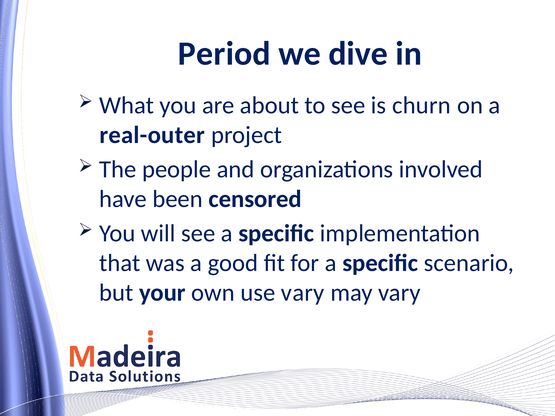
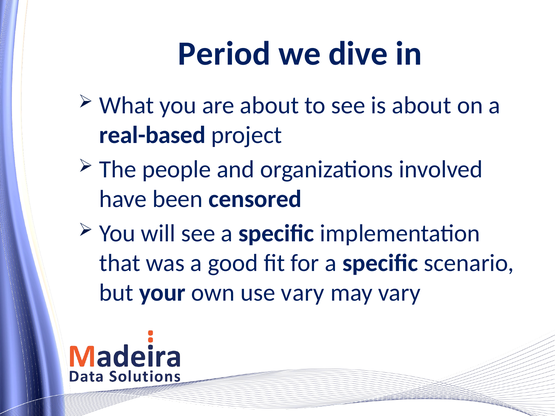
is churn: churn -> about (422, 105)
real-outer: real-outer -> real-based (152, 135)
